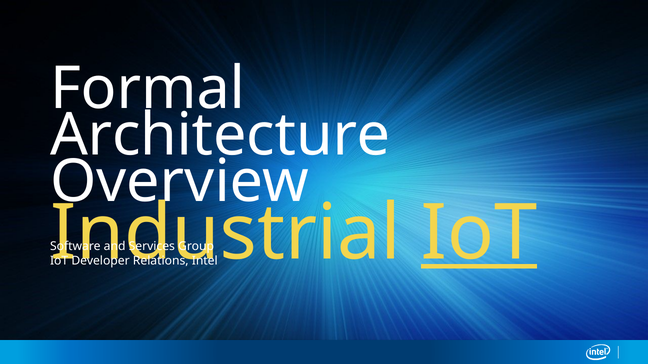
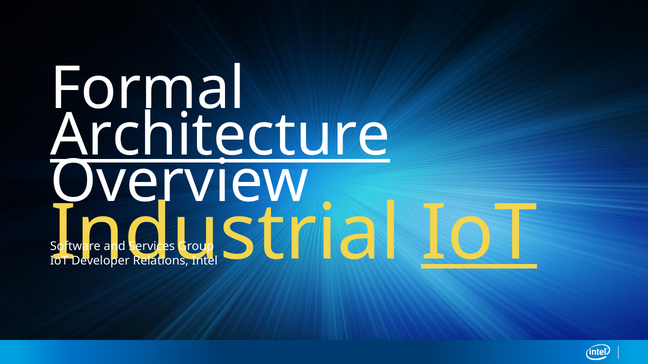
Architecture underline: none -> present (220, 135)
